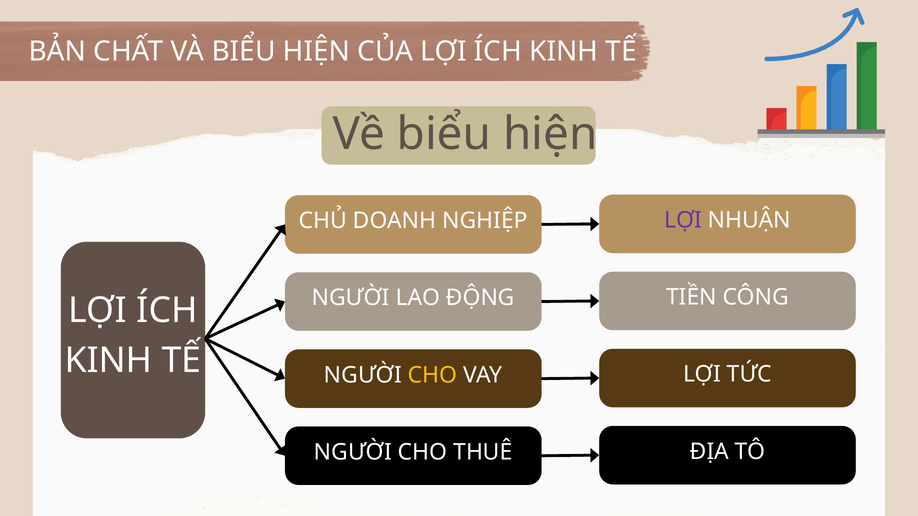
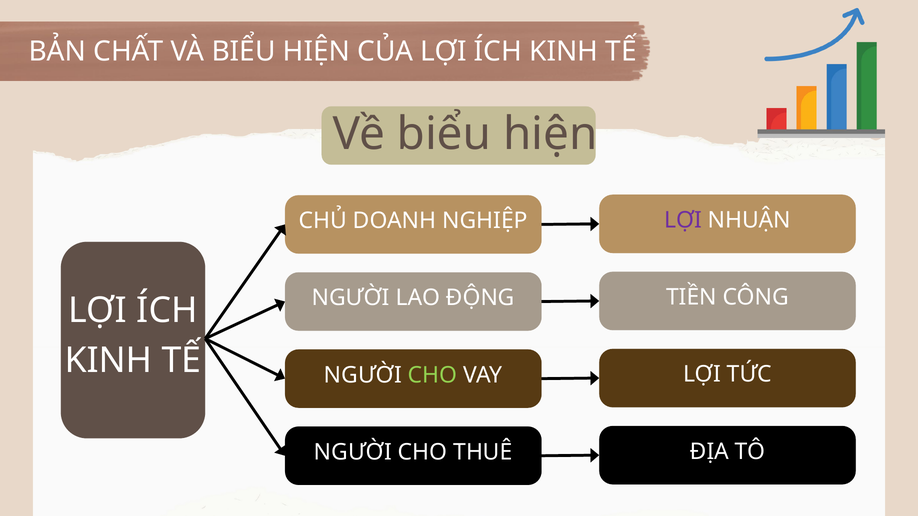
CHO colour: yellow -> light green (433, 375)
